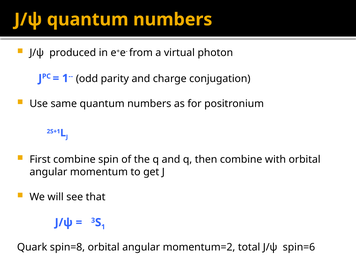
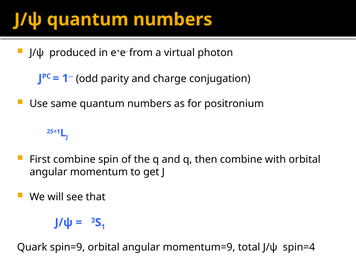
spin=8: spin=8 -> spin=9 (67, 247)
momentum=2: momentum=2 -> momentum=9 (199, 247)
spin=6: spin=6 -> spin=4 (299, 247)
